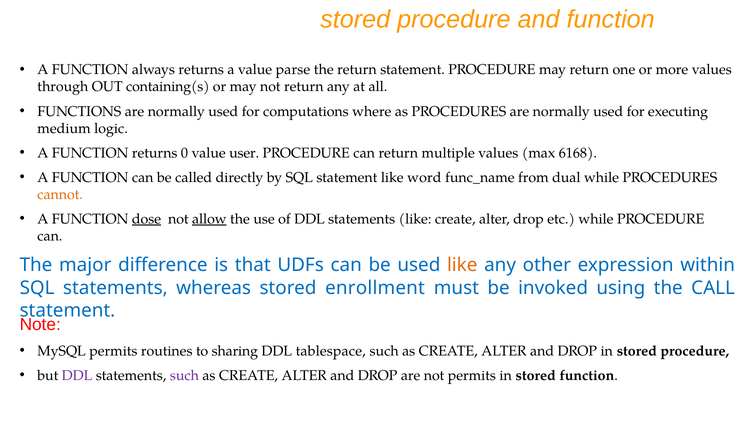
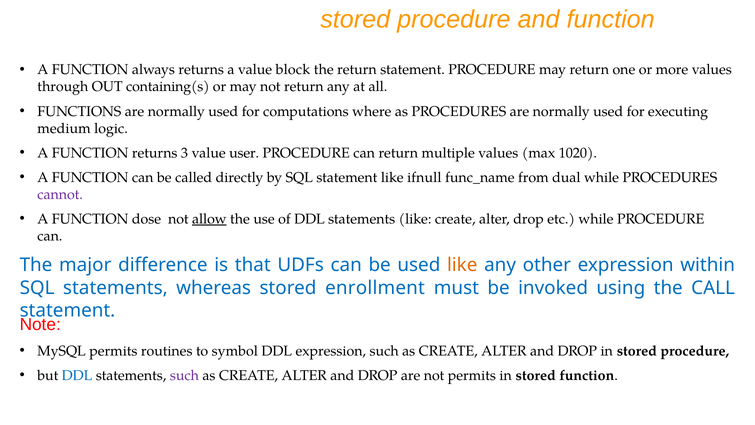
parse: parse -> block (293, 70)
0: 0 -> 3 (185, 153)
6168: 6168 -> 1020 (578, 153)
word: word -> ifnull (424, 177)
cannot colour: orange -> purple (60, 194)
dose underline: present -> none (147, 219)
sharing: sharing -> symbol (235, 351)
DDL tablespace: tablespace -> expression (331, 351)
DDL colour: purple -> blue (77, 375)
